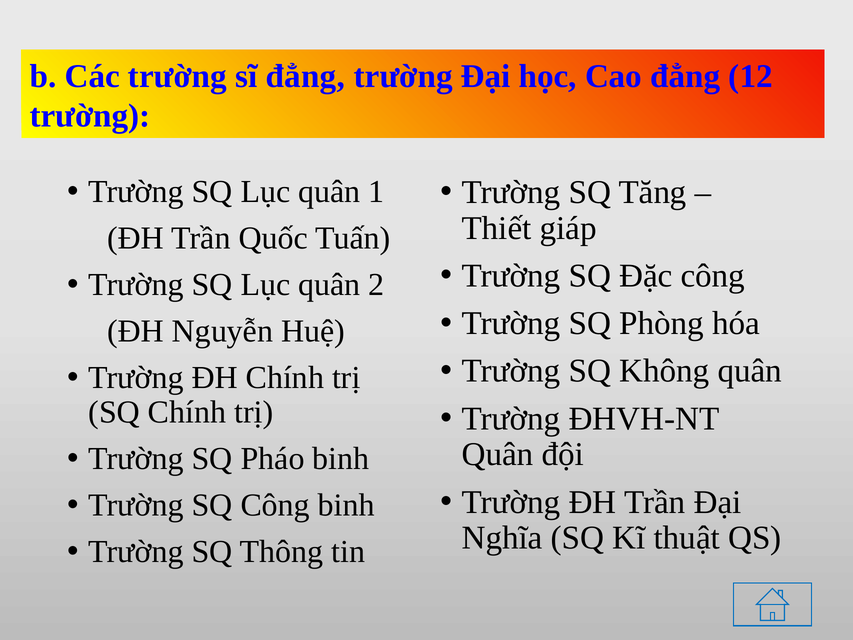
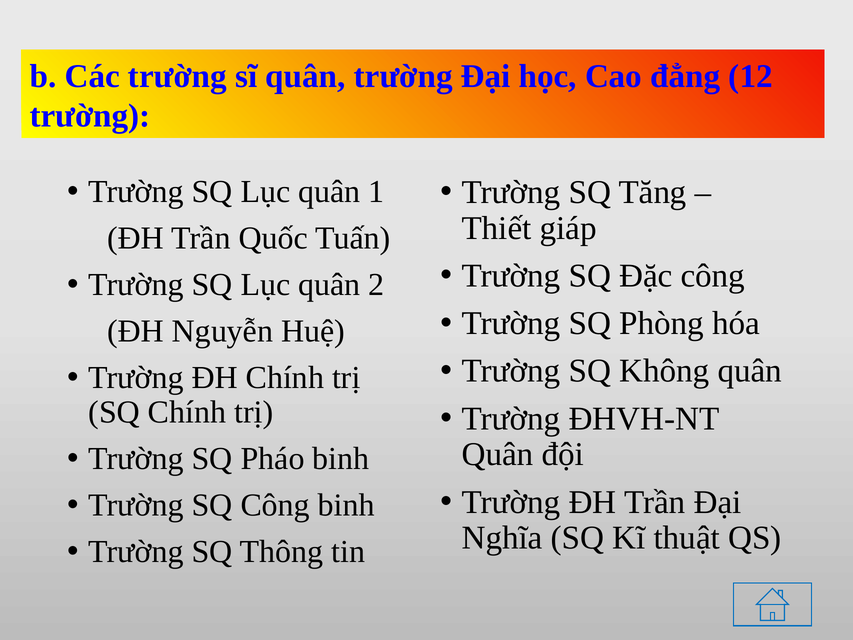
sĩ đẳng: đẳng -> quân (306, 76)
